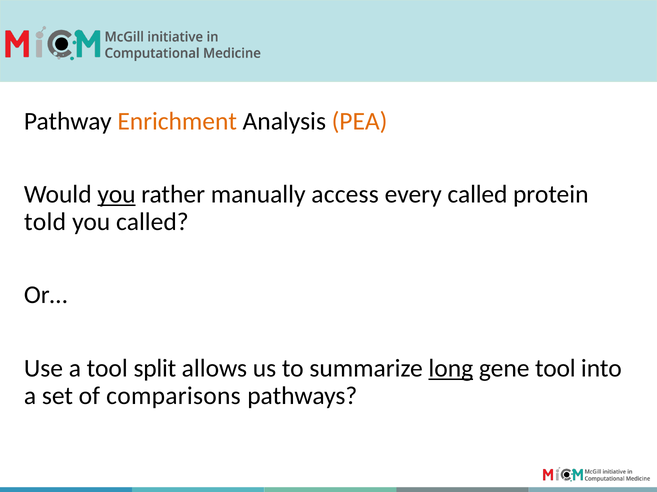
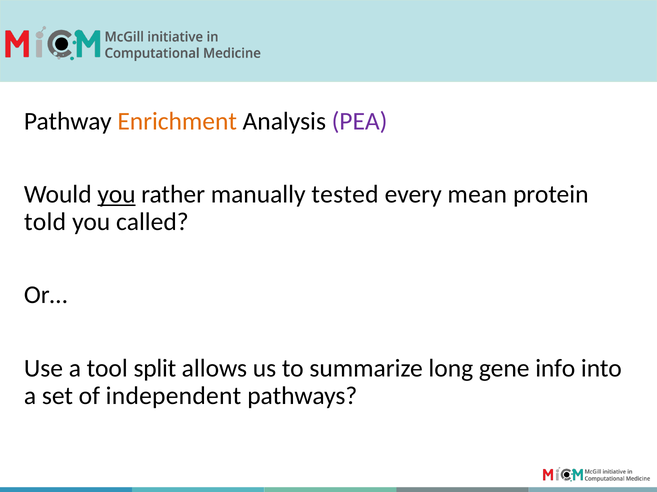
PEA colour: orange -> purple (360, 121)
access: access -> tested (345, 195)
every called: called -> mean (477, 195)
long underline: present -> none (451, 369)
gene tool: tool -> info (555, 369)
comparisons: comparisons -> independent (173, 396)
